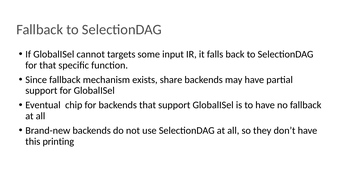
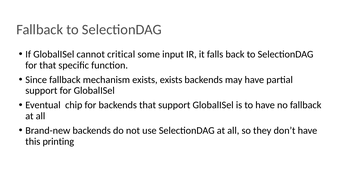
targets: targets -> critical (121, 54)
exists share: share -> exists (171, 80)
